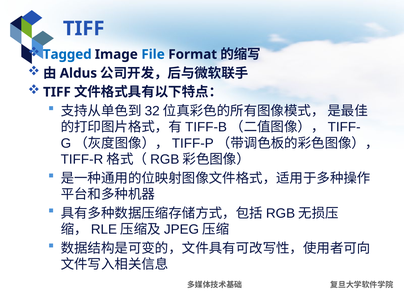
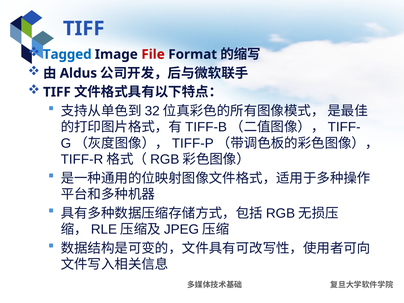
File colour: blue -> red (153, 54)
